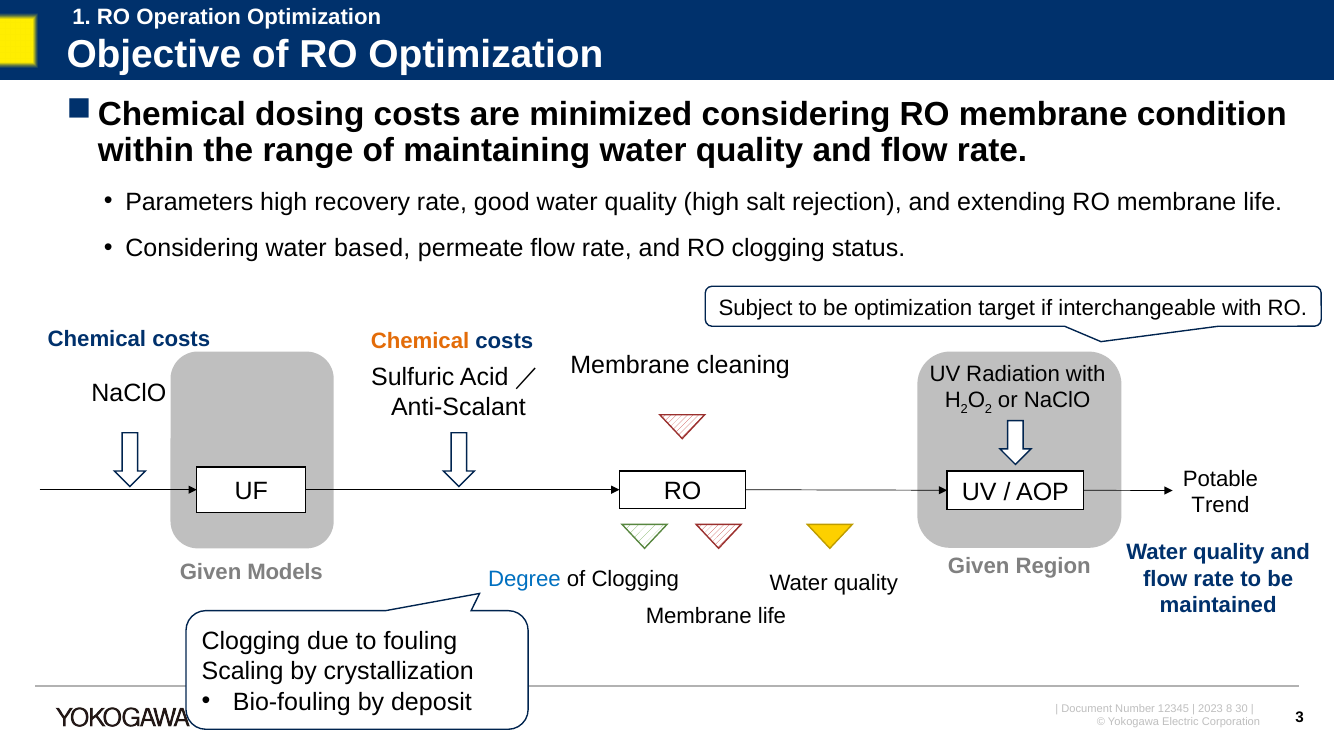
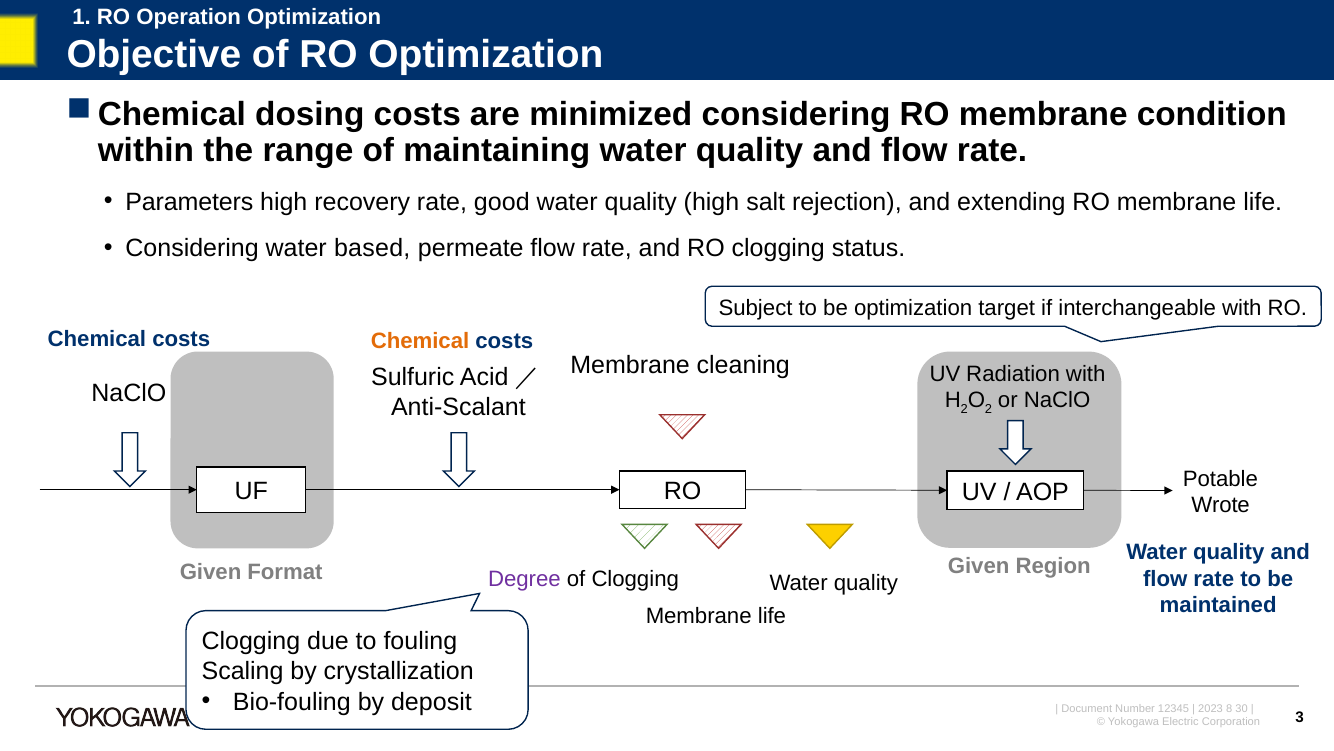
Trend: Trend -> Wrote (1221, 505)
Models: Models -> Format (285, 571)
Degree colour: blue -> purple (524, 579)
